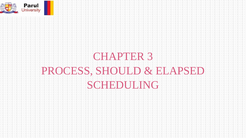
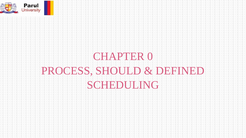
3: 3 -> 0 (150, 57)
ELAPSED: ELAPSED -> DEFINED (180, 71)
